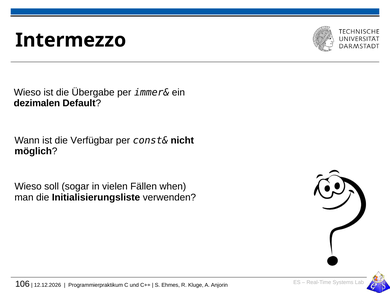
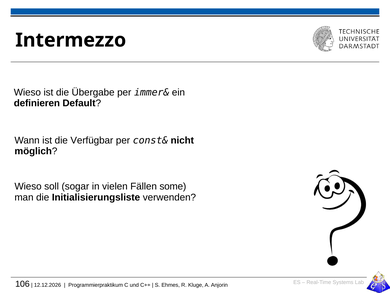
dezimalen: dezimalen -> definieren (37, 103)
when: when -> some (173, 186)
